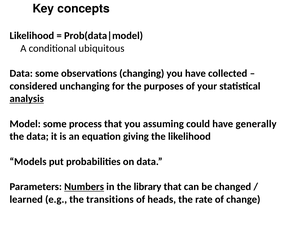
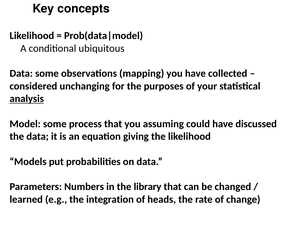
changing: changing -> mapping (142, 73)
generally: generally -> discussed (256, 124)
Numbers underline: present -> none (84, 186)
transitions: transitions -> integration (110, 199)
